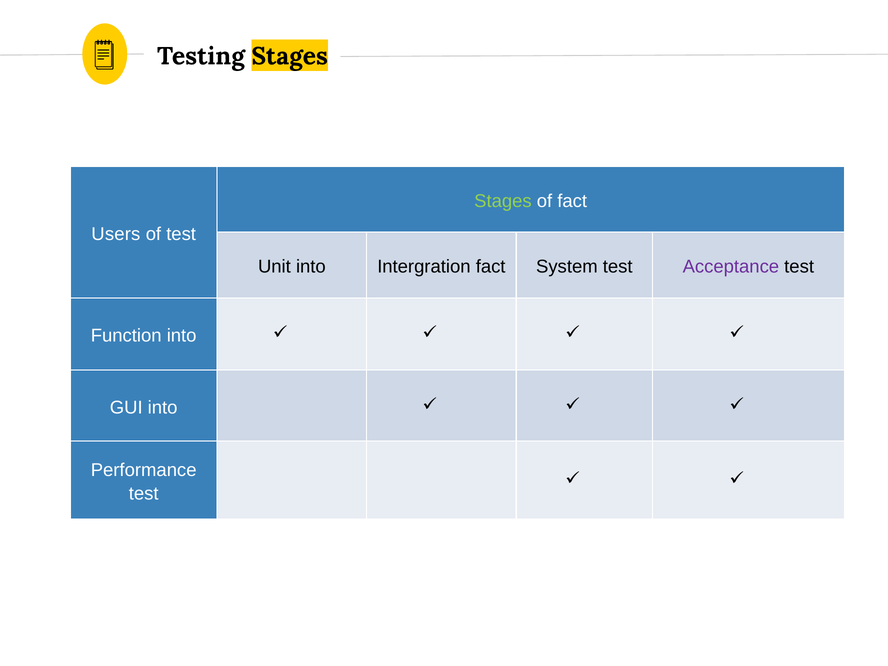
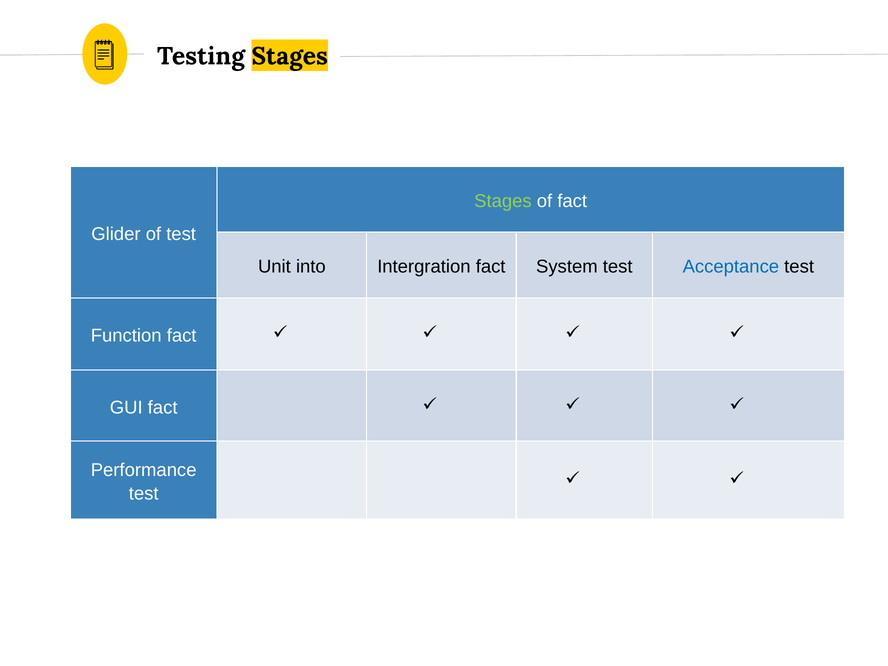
Users: Users -> Glider (116, 234)
Acceptance colour: purple -> blue (731, 267)
Function into: into -> fact (182, 336)
GUI into: into -> fact (163, 407)
